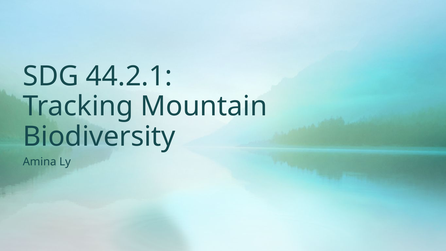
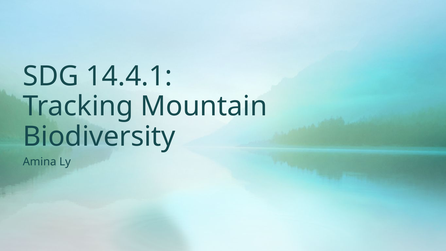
44.2.1: 44.2.1 -> 14.4.1 (129, 76)
